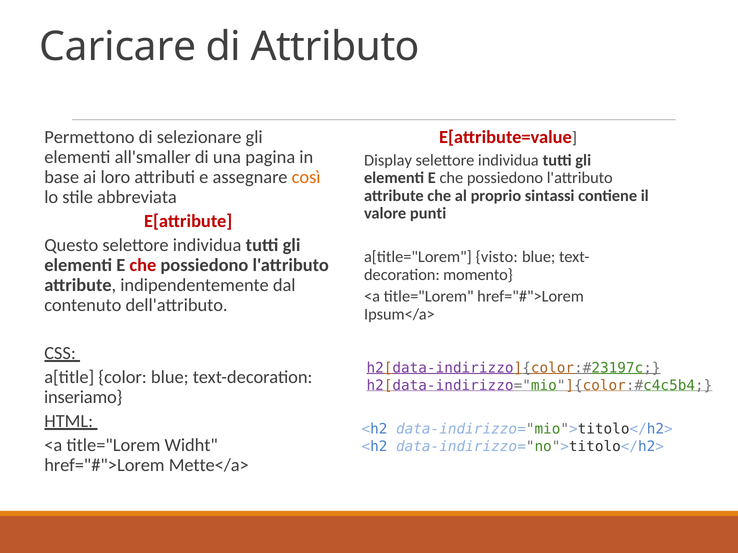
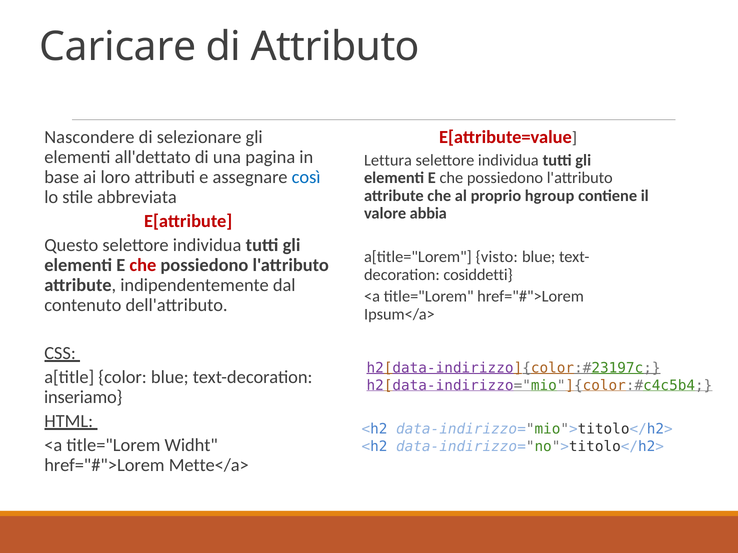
Permettono: Permettono -> Nascondere (89, 138)
all'smaller: all'smaller -> all'dettato (153, 157)
Display: Display -> Lettura (388, 160)
così colour: orange -> blue (306, 177)
sintassi: sintassi -> hgroup (550, 196)
punti: punti -> abbia (428, 214)
momento: momento -> cosiddetti (478, 275)
